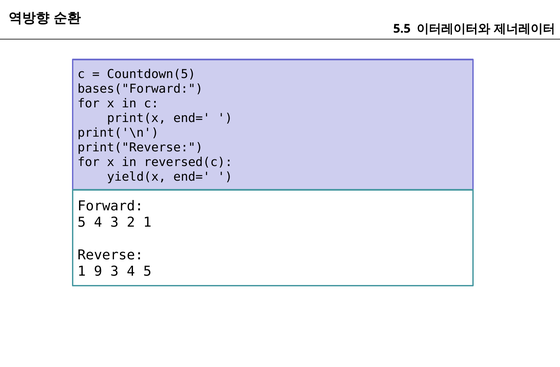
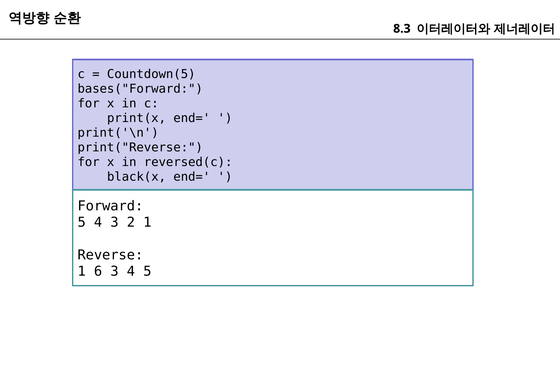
5.5: 5.5 -> 8.3 (402, 29)
yield(x: yield(x -> black(x (137, 177)
9: 9 -> 6 (98, 272)
